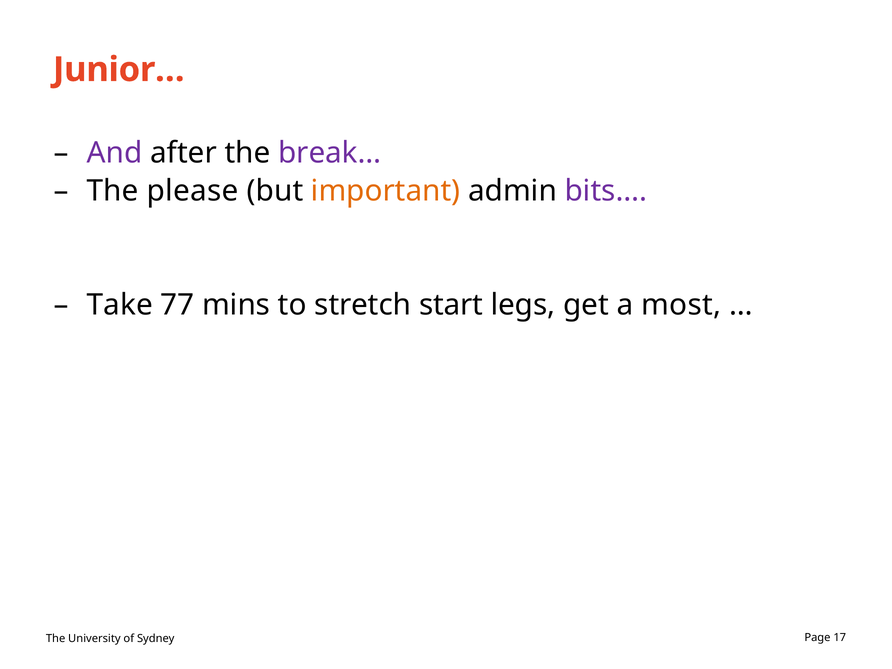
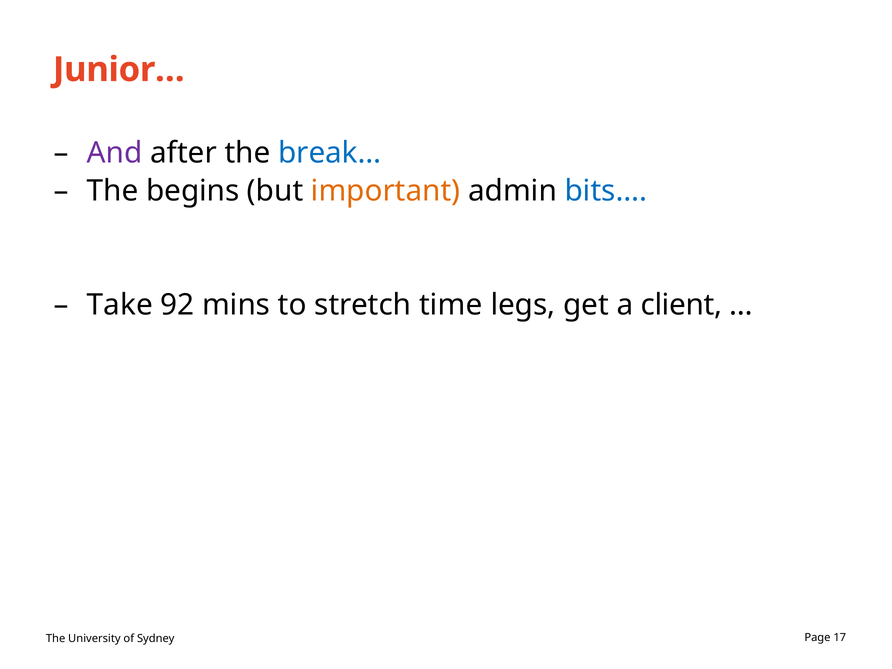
break… colour: purple -> blue (330, 153)
please: please -> begins (193, 191)
bits… colour: purple -> blue (606, 191)
77: 77 -> 92 (177, 305)
start: start -> time (451, 305)
most: most -> client (681, 305)
